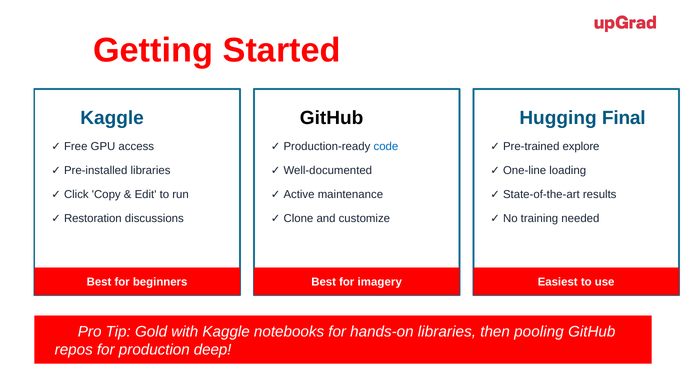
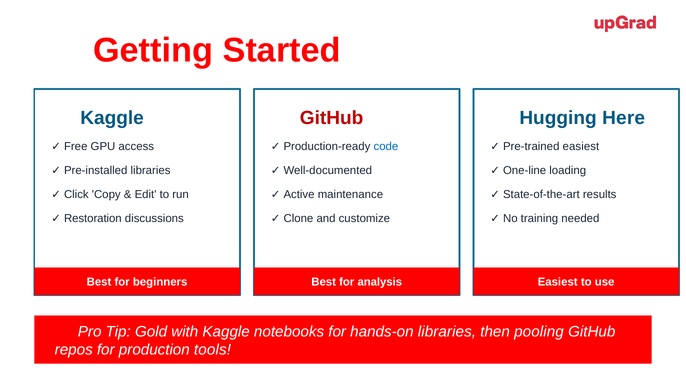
GitHub colour: black -> red (332, 118)
Final: Final -> Here (624, 118)
Pre-trained explore: explore -> easiest (581, 147)
imagery: imagery -> analysis (380, 282)
deep: deep -> tools (212, 350)
